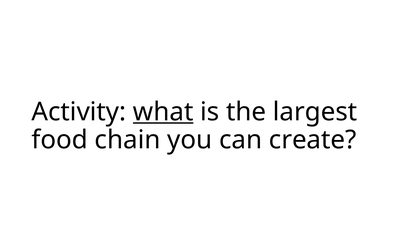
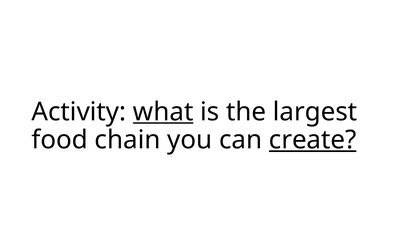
create underline: none -> present (313, 140)
